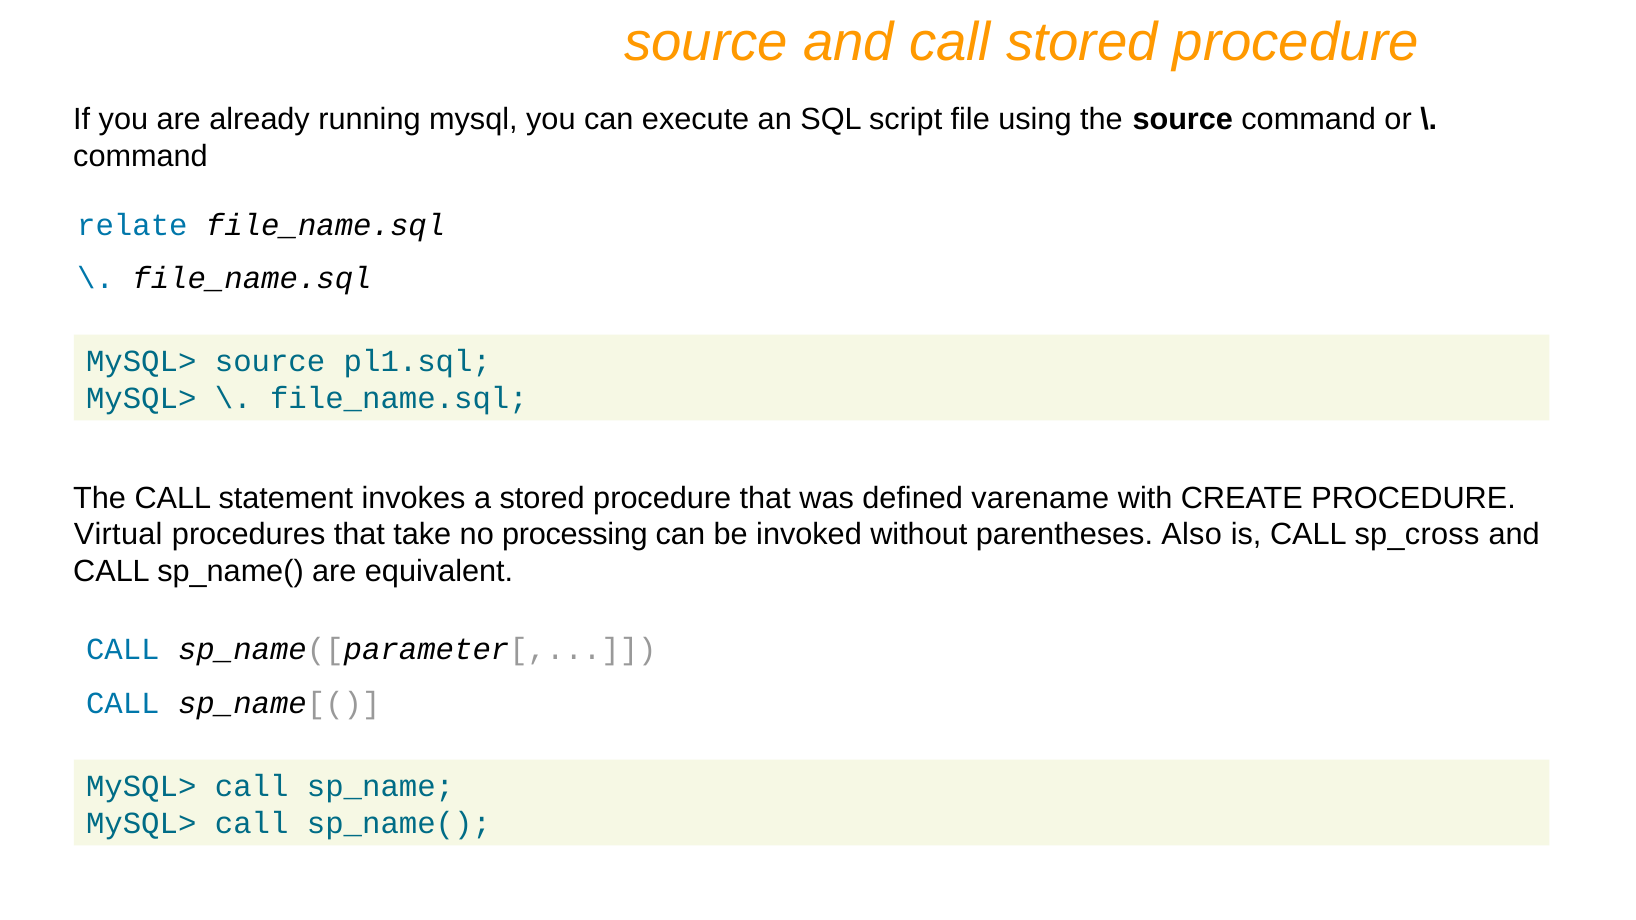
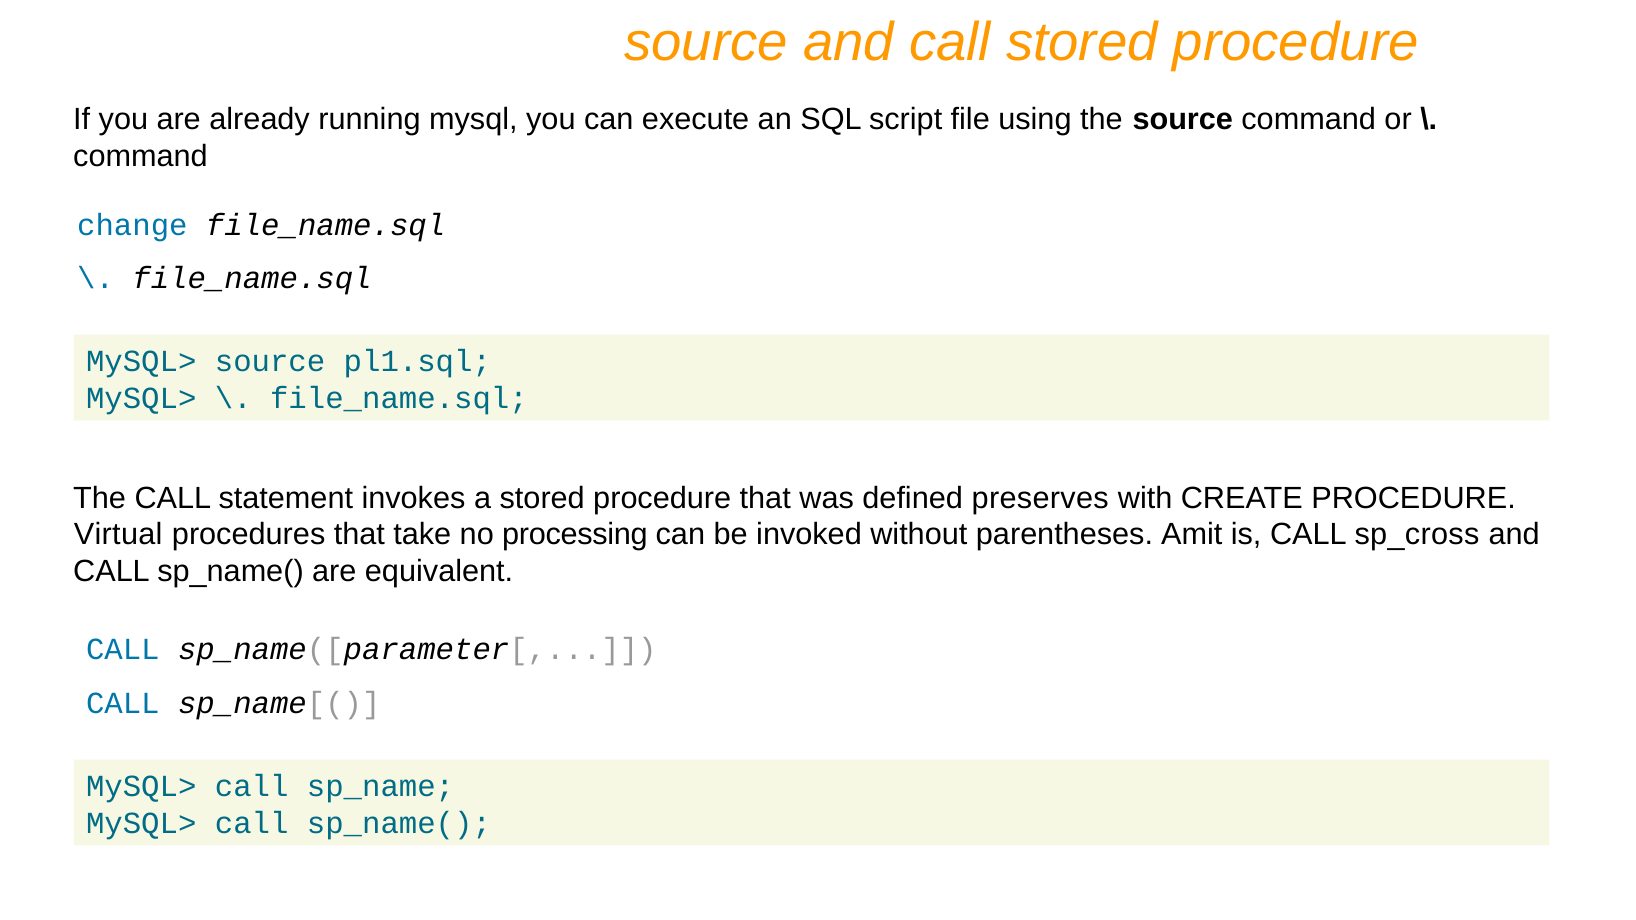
relate: relate -> change (132, 226)
varename: varename -> preserves (1040, 498)
Also: Also -> Amit (1192, 535)
